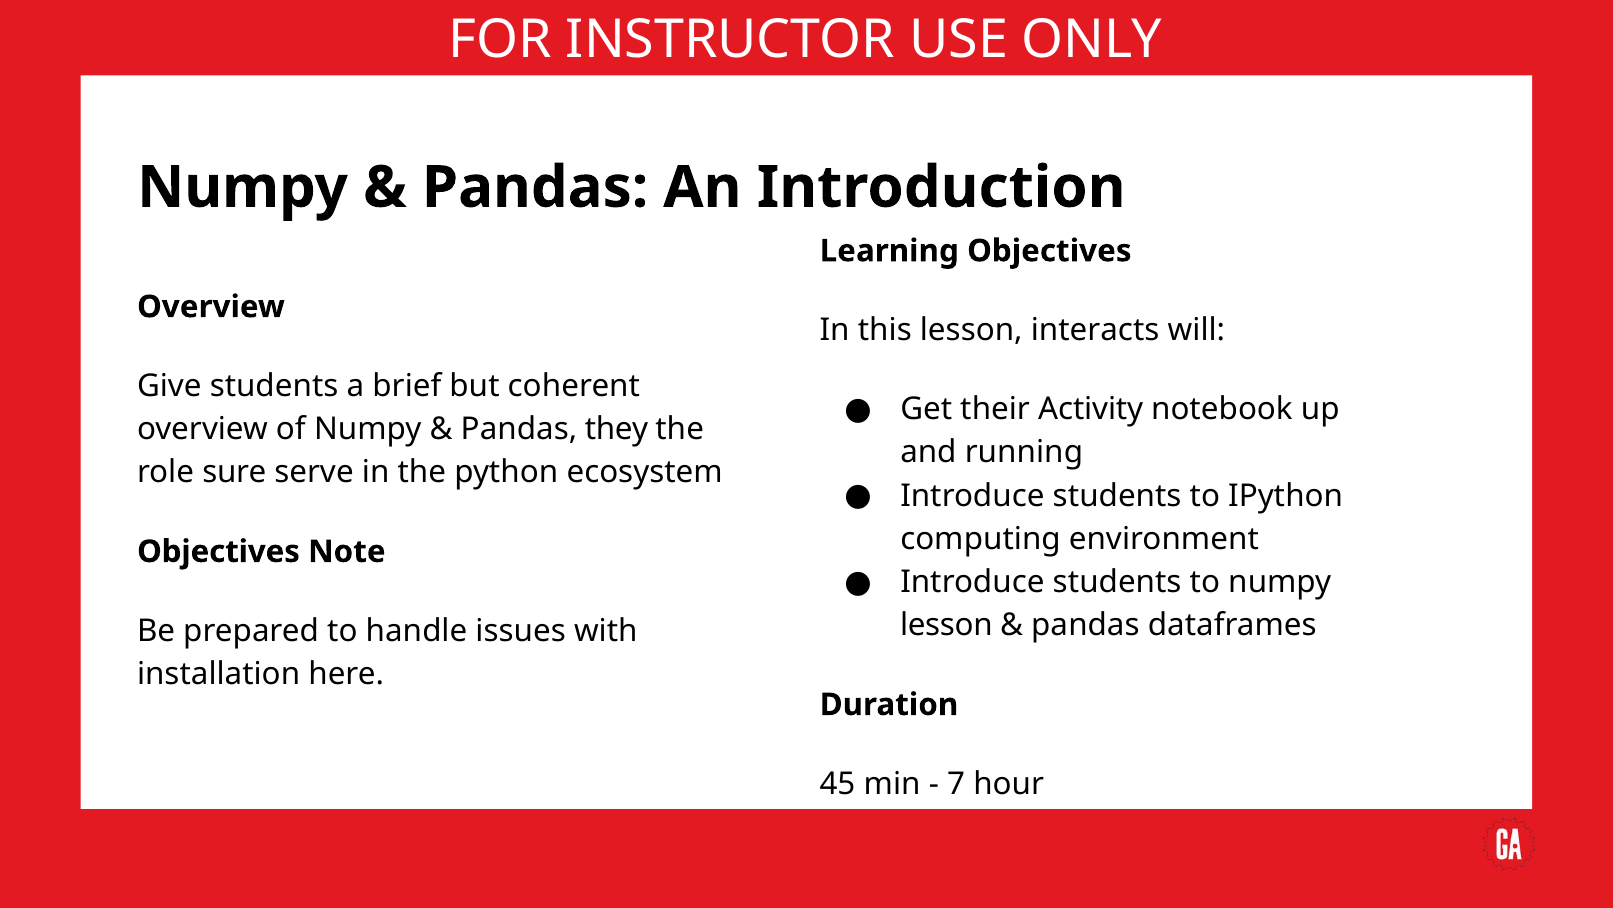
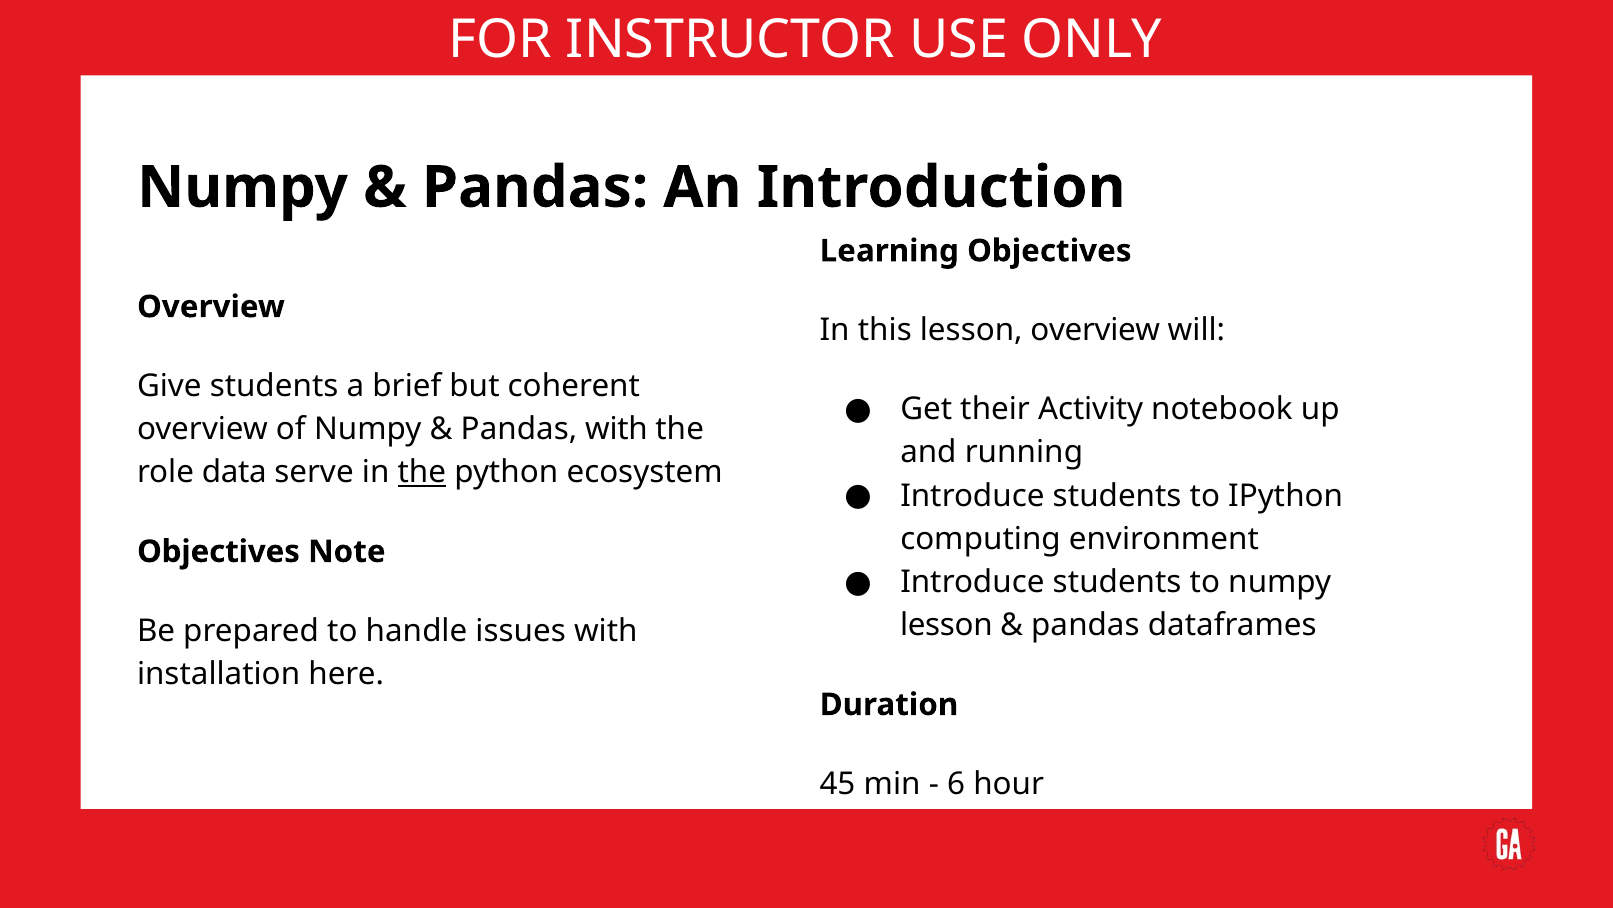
lesson interacts: interacts -> overview (1095, 330)
Pandas they: they -> with (617, 429)
sure: sure -> data (234, 472)
the underline: none -> present (422, 472)
7: 7 -> 6 (956, 783)
